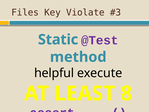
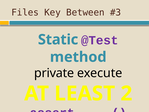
Violate: Violate -> Between (85, 12)
helpful: helpful -> private (54, 73)
8: 8 -> 2 (126, 93)
